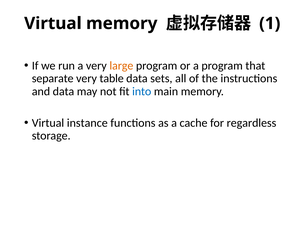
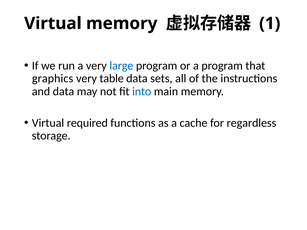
large colour: orange -> blue (121, 66)
separate: separate -> graphics (53, 79)
instance: instance -> required (87, 123)
